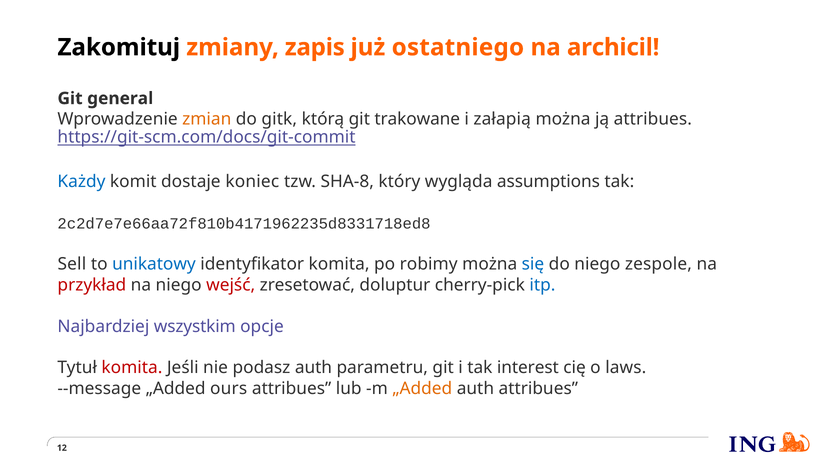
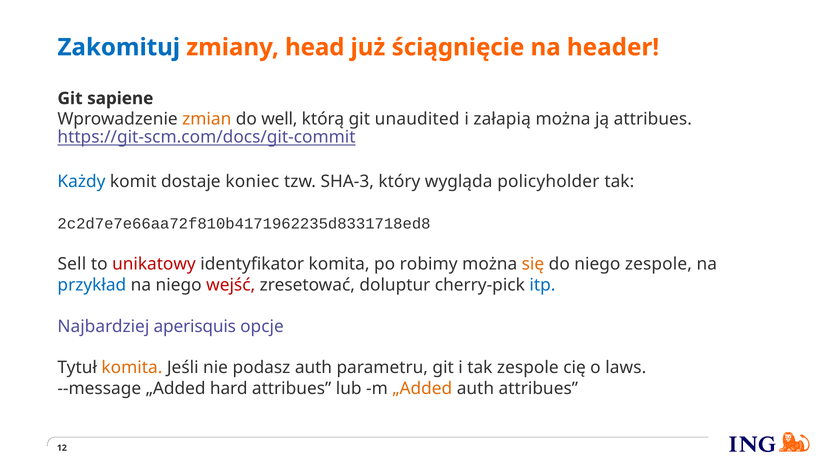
Zakomituj colour: black -> blue (119, 47)
zapis: zapis -> head (315, 47)
ostatniego: ostatniego -> ściągnięcie (458, 47)
archicil: archicil -> header (613, 47)
general: general -> sapiene (120, 99)
gitk: gitk -> well (279, 119)
trakowane: trakowane -> unaudited (417, 119)
SHA-8: SHA-8 -> SHA-3 (347, 181)
assumptions: assumptions -> policyholder (548, 181)
unikatowy colour: blue -> red (154, 264)
się colour: blue -> orange (533, 264)
przykład colour: red -> blue (92, 285)
wszystkim: wszystkim -> aperisquis (195, 327)
komita colour: red -> orange (132, 368)
tak interest: interest -> zespole (528, 368)
ours: ours -> hard (229, 389)
